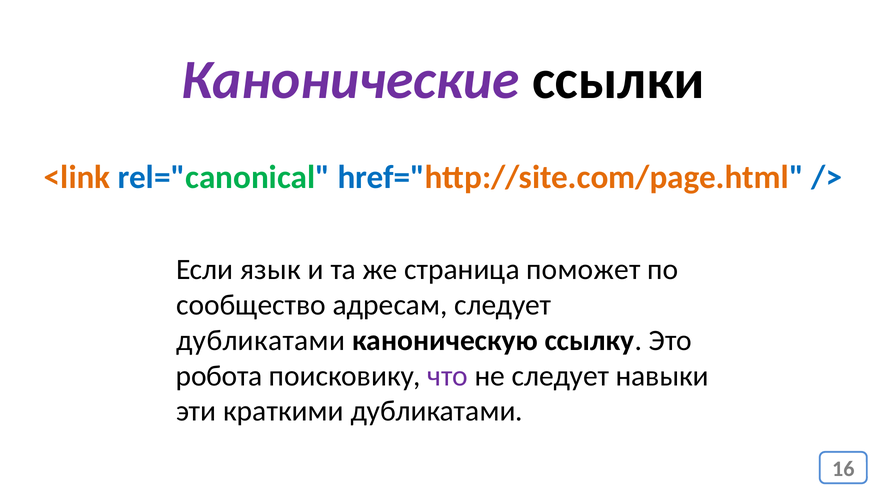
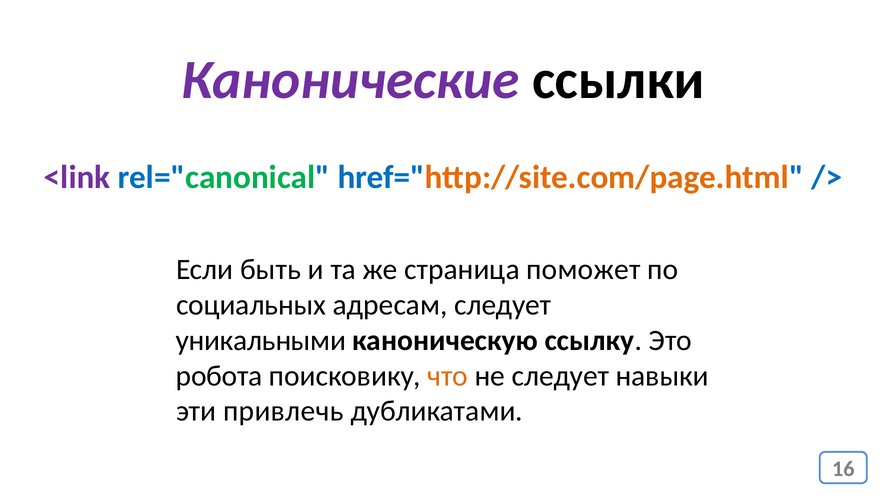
<link colour: orange -> purple (77, 177)
язык: язык -> быть (271, 270)
сообщество: сообщество -> социальных (251, 305)
дубликатами: дубликатами -> уникальными (261, 341)
что colour: purple -> orange (448, 376)
краткими: краткими -> привлечь (283, 412)
